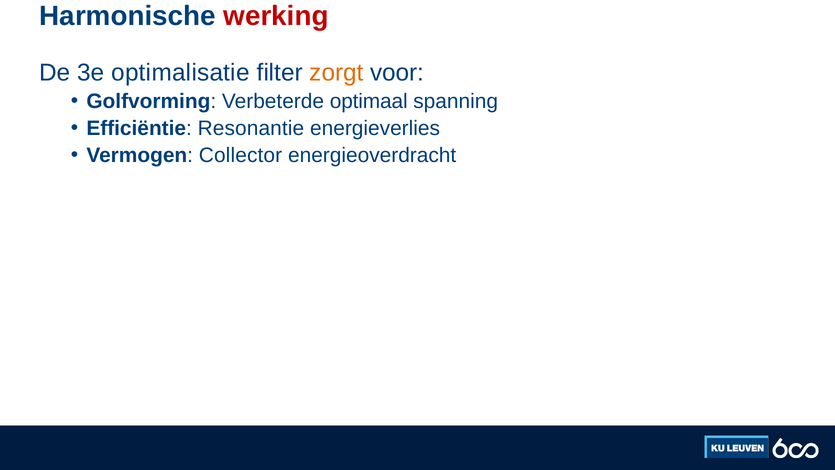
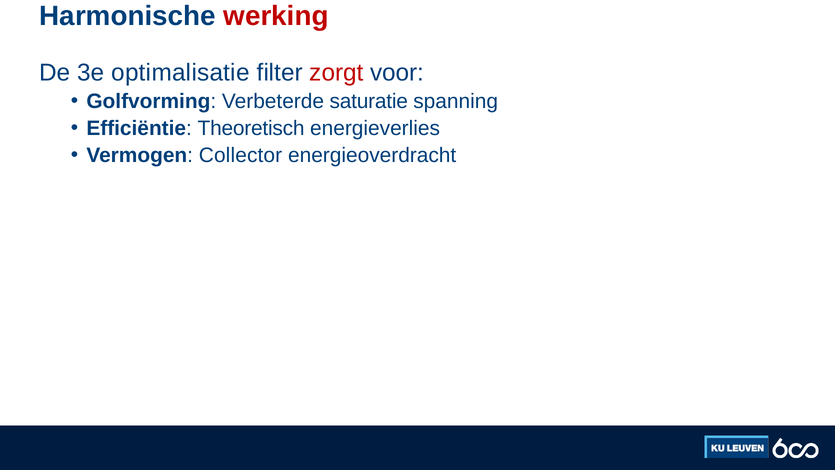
zorgt colour: orange -> red (336, 73)
optimaal: optimaal -> saturatie (369, 101)
Resonantie: Resonantie -> Theoretisch (251, 128)
